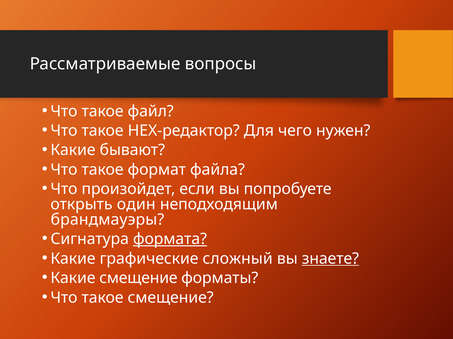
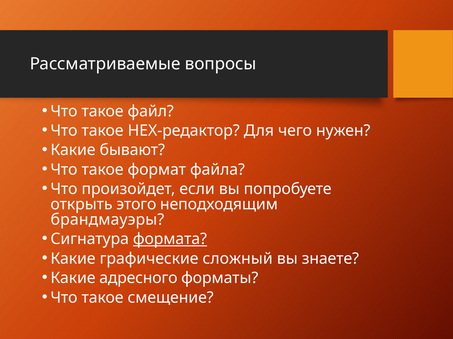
один: один -> этого (136, 205)
знаете underline: present -> none (330, 259)
Какие смещение: смещение -> адресного (138, 279)
